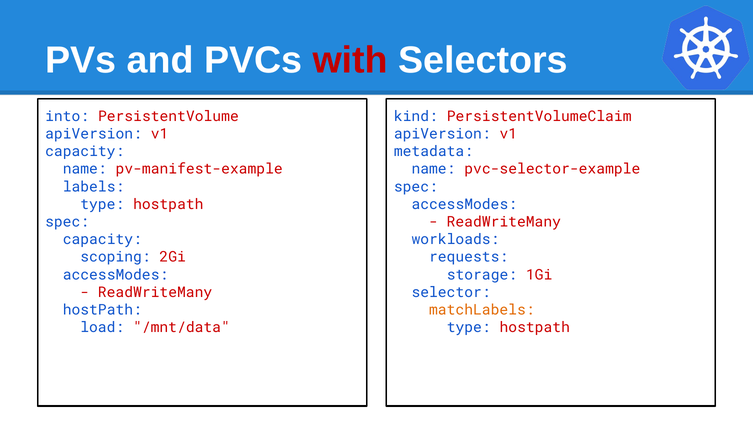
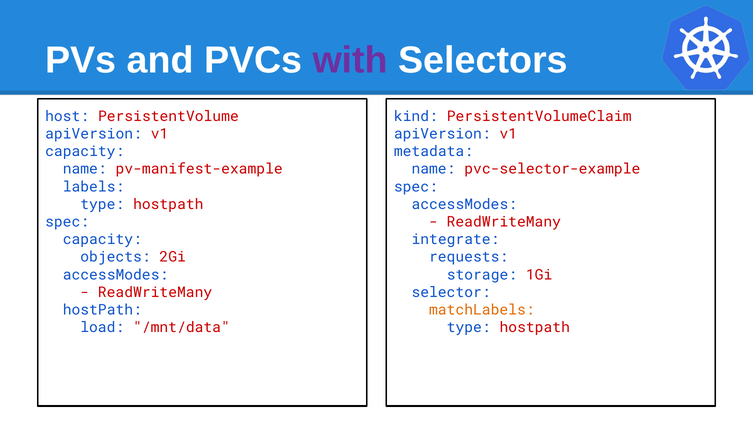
with colour: red -> purple (350, 60)
into: into -> host (67, 116)
workloads: workloads -> integrate (455, 239)
scoping: scoping -> objects (115, 257)
